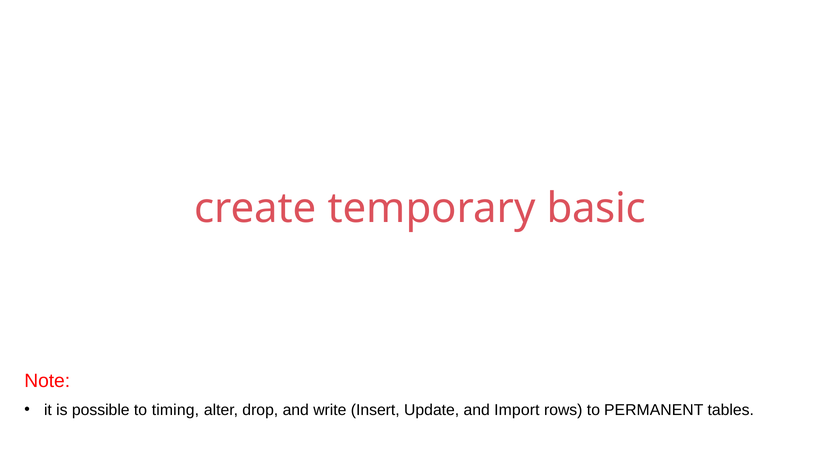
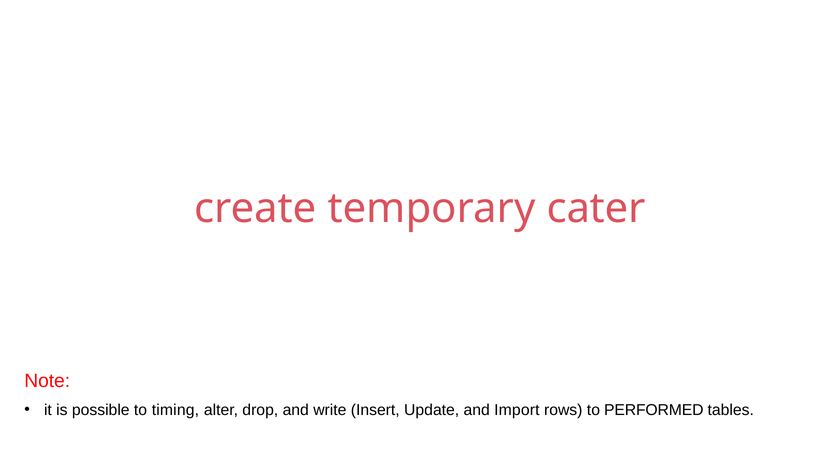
basic: basic -> cater (596, 209)
PERMANENT: PERMANENT -> PERFORMED (654, 410)
